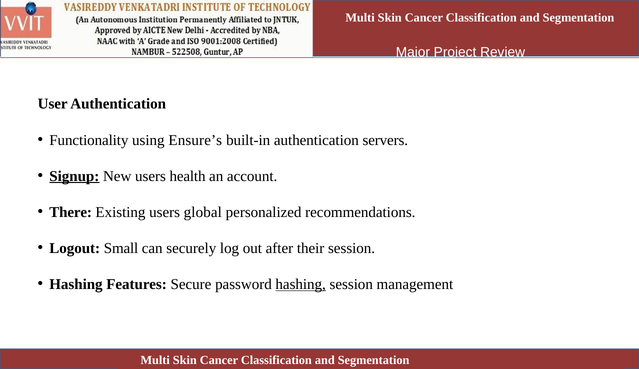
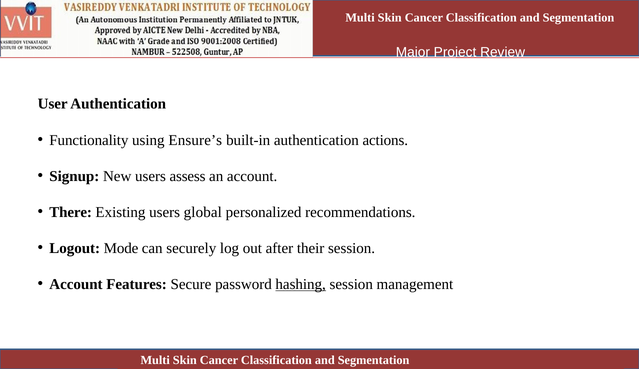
servers: servers -> actions (385, 140)
Signup underline: present -> none (74, 176)
health: health -> assess (188, 176)
Small: Small -> Mode (121, 248)
Hashing: Hashing -> Account (76, 284)
